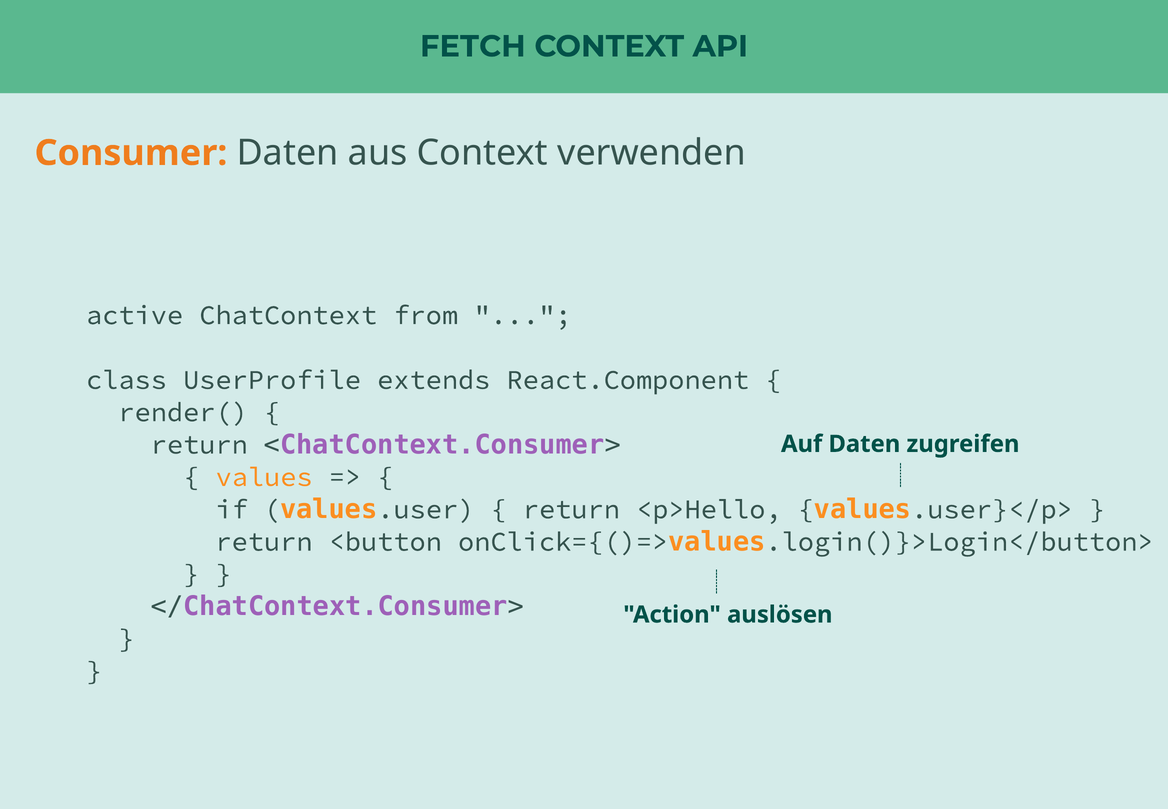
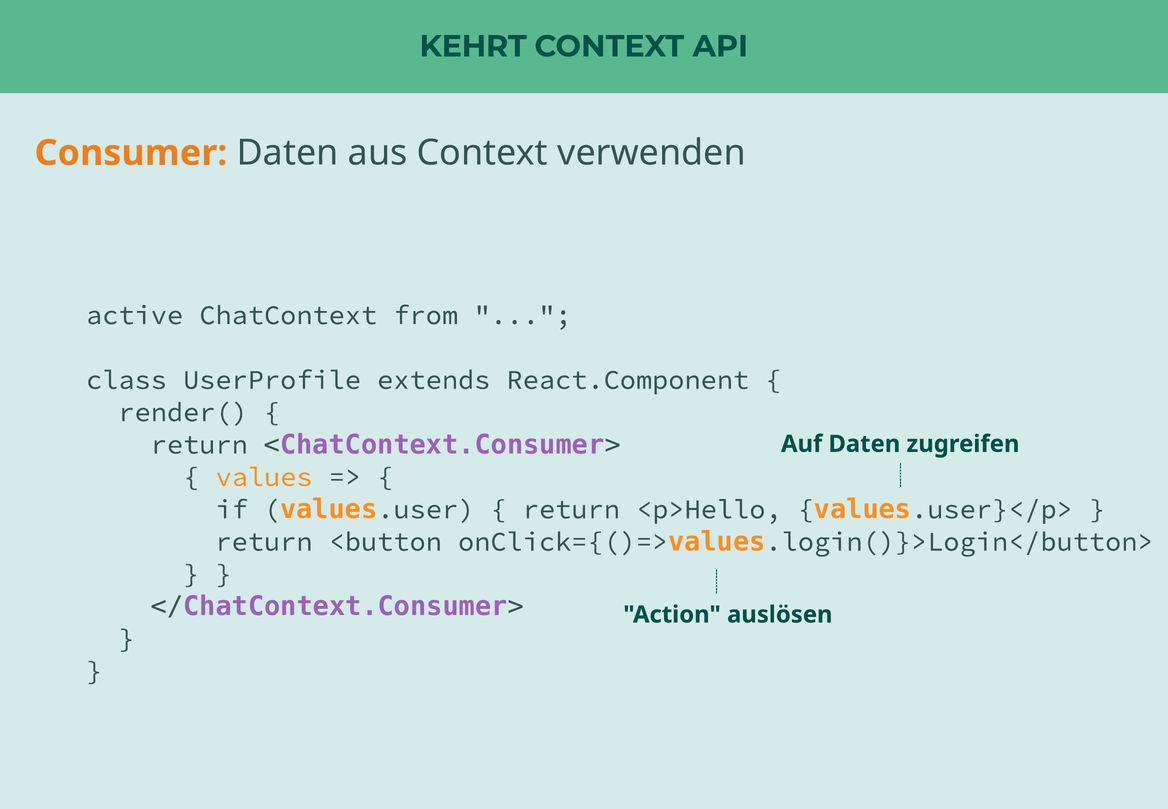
FETCH: FETCH -> KEHRT (473, 46)
